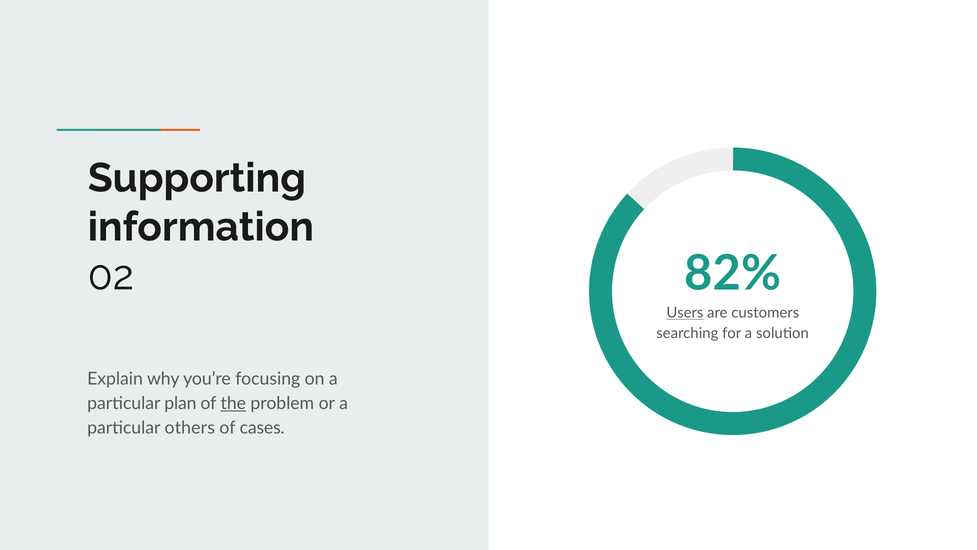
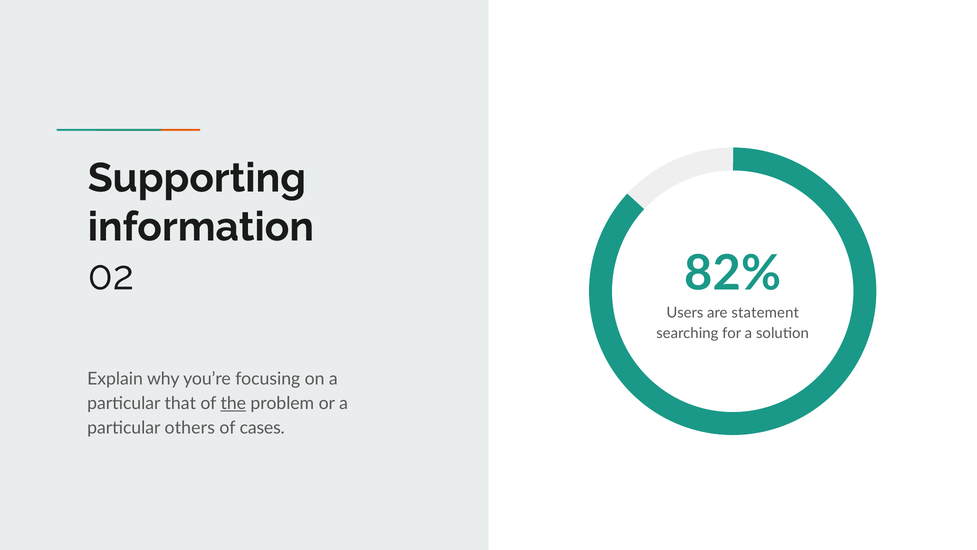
Users underline: present -> none (685, 313)
customers: customers -> statement (765, 313)
plan: plan -> that (180, 403)
